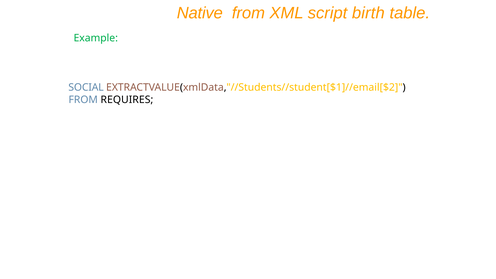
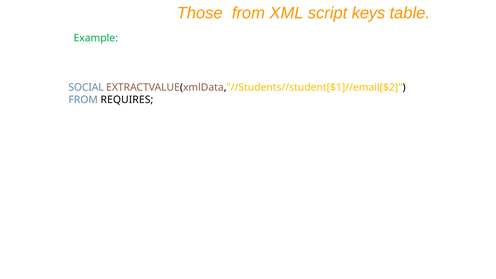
Native: Native -> Those (200, 13)
birth: birth -> keys (369, 13)
